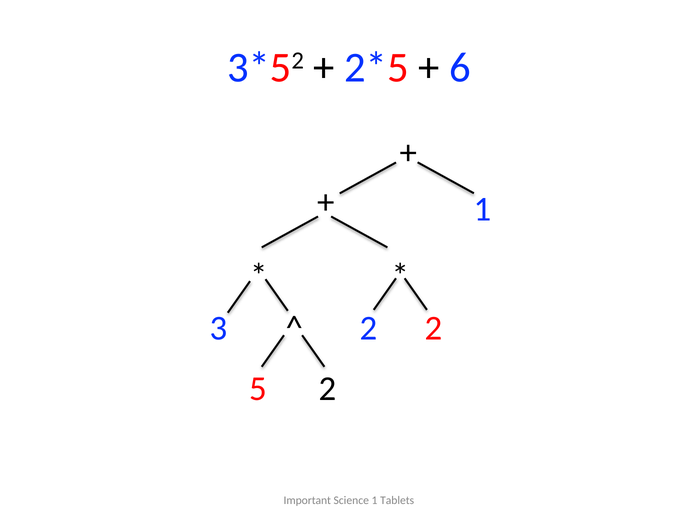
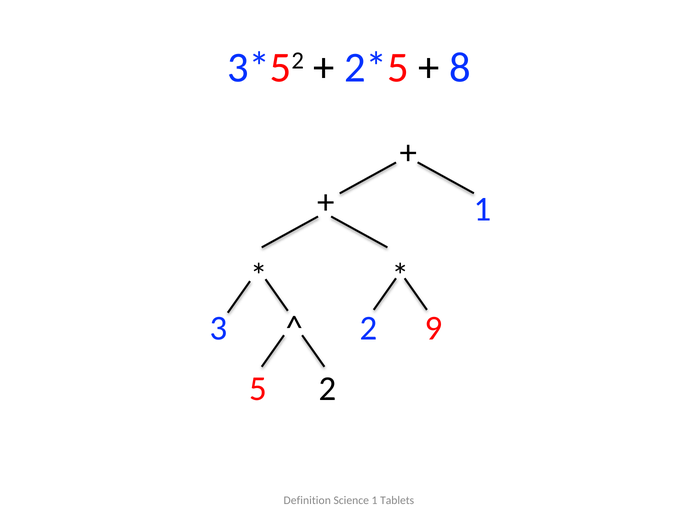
6: 6 -> 8 (460, 68)
2 2: 2 -> 9 (433, 328)
Important: Important -> Definition (307, 500)
